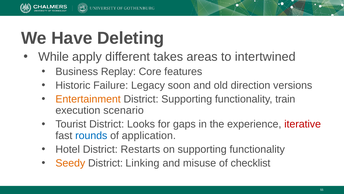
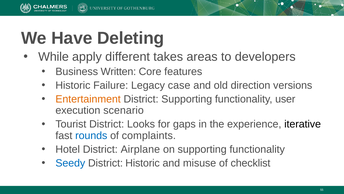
intertwined: intertwined -> developers (265, 57)
Replay: Replay -> Written (118, 71)
soon: soon -> case (179, 85)
train: train -> user (285, 99)
iterative colour: red -> black (303, 124)
application: application -> complaints (149, 135)
Restarts: Restarts -> Airplane (140, 149)
Seedy colour: orange -> blue (70, 163)
District Linking: Linking -> Historic (143, 163)
